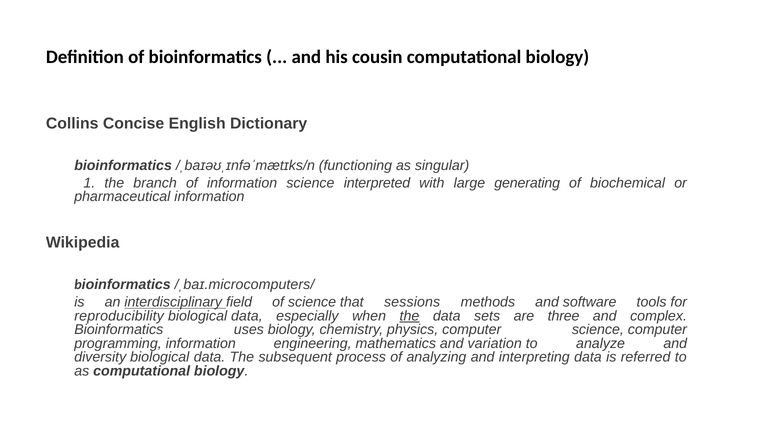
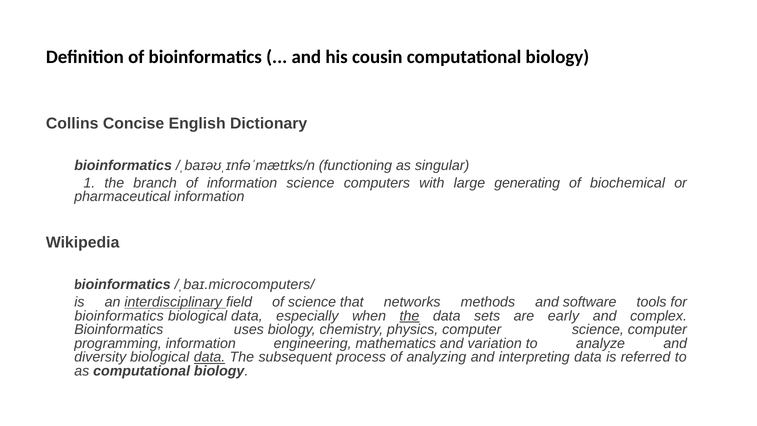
interpreted: interpreted -> computers (377, 183)
sessions: sessions -> networks (412, 302)
reproducibility: reproducibility -> bioinformatics (119, 316)
three: three -> early (563, 316)
data underline: none -> present (209, 357)
